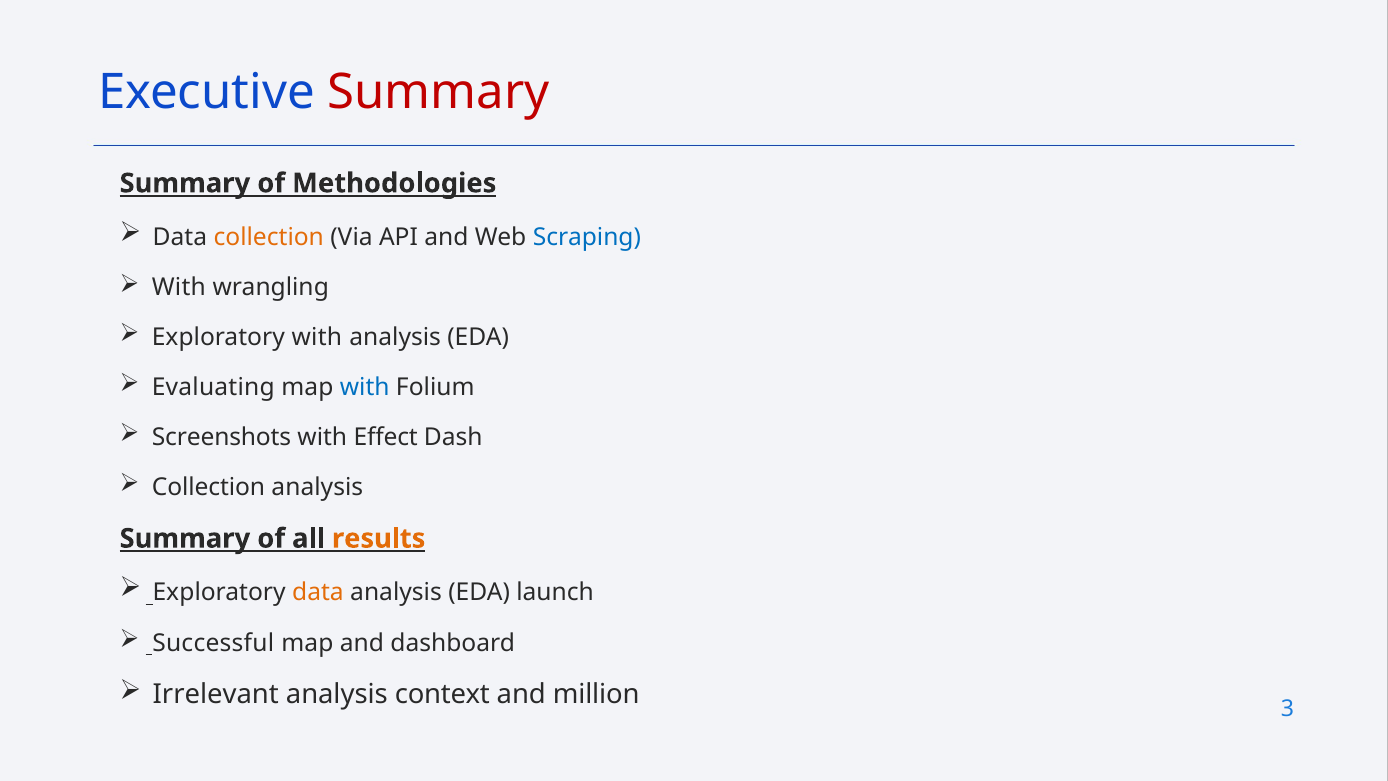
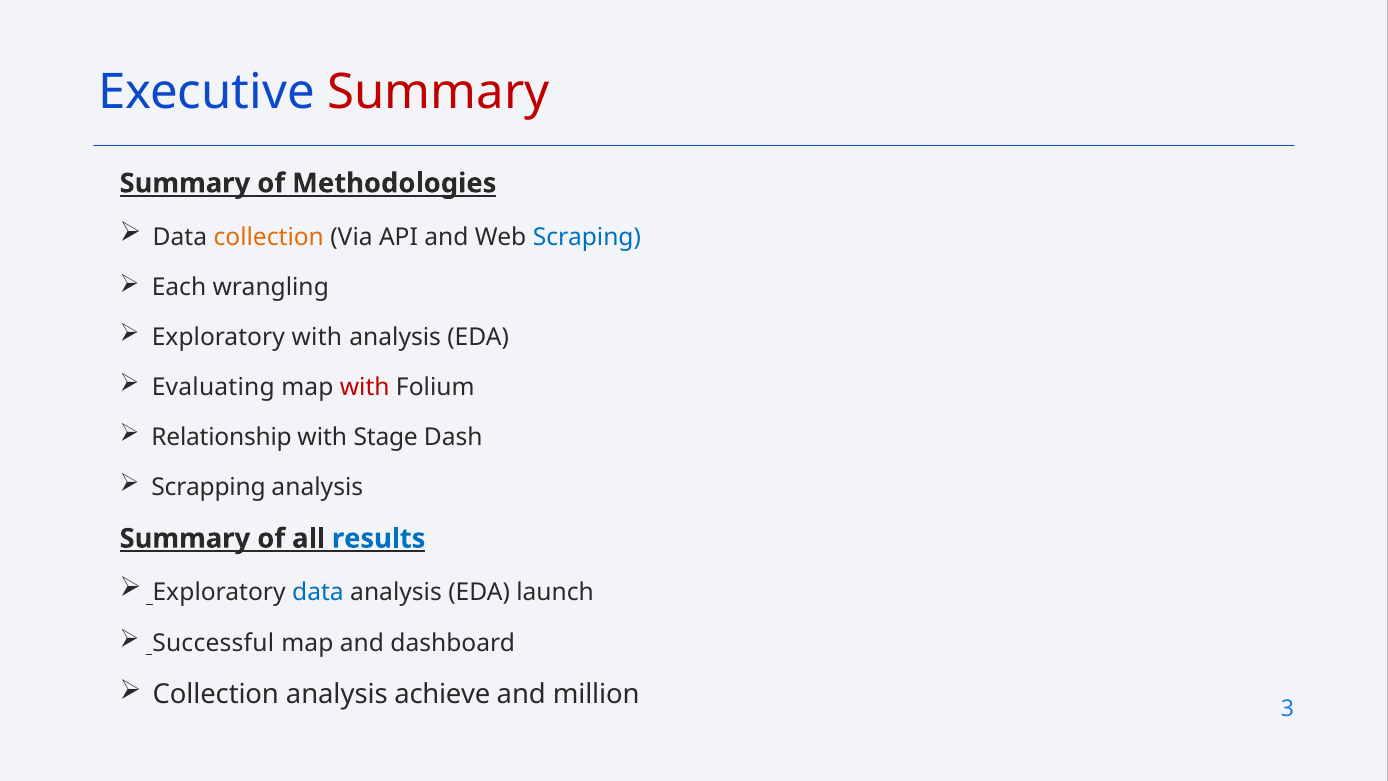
With: With -> Each (179, 288)
with colour: blue -> red (365, 387)
Screenshots: Screenshots -> Relationship (222, 437)
Effect: Effect -> Stage (386, 437)
Collection: Collection -> Scrapping (209, 487)
results colour: orange -> blue (379, 538)
data colour: orange -> blue (318, 593)
Irrelevant: Irrelevant -> Collection (216, 695)
context: context -> achieve (442, 695)
